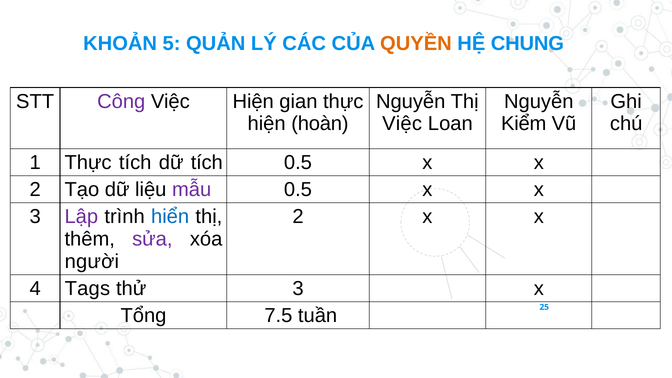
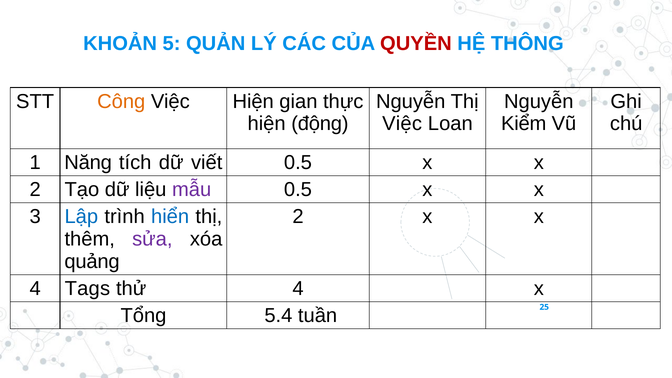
QUYỀN colour: orange -> red (416, 43)
CHUNG: CHUNG -> THÔNG (527, 43)
Công colour: purple -> orange (121, 101)
hoàn: hoàn -> động (320, 124)
1 Thực: Thực -> Năng (88, 163)
dữ tích: tích -> viết (207, 163)
Lập colour: purple -> blue (81, 217)
người: người -> quảng (92, 262)
thử 3: 3 -> 4 (298, 289)
7.5: 7.5 -> 5.4 (278, 316)
